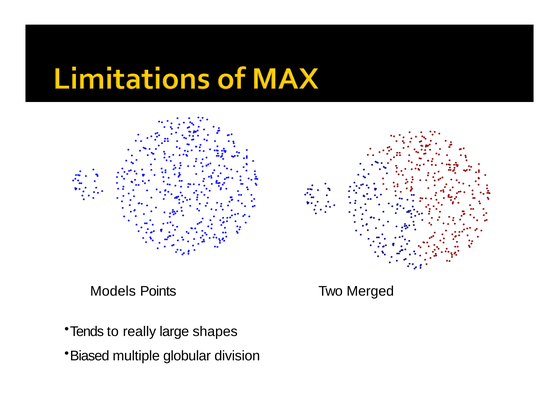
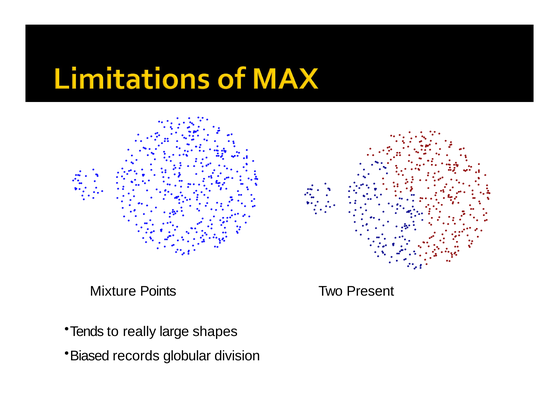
Models: Models -> Mixture (113, 291)
Merged: Merged -> Present (370, 291)
multiple: multiple -> records (136, 356)
